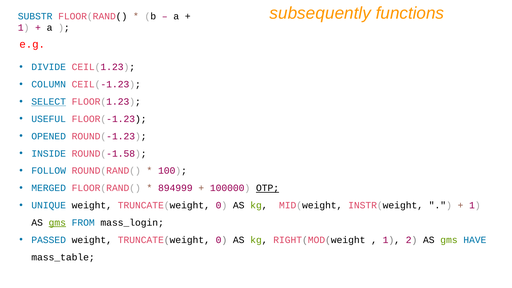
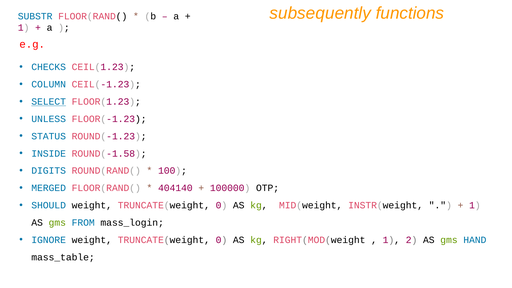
DIVIDE: DIVIDE -> CHECKS (49, 67)
USEFUL: USEFUL -> UNLESS (49, 119)
OPENED: OPENED -> STATUS (49, 136)
FOLLOW: FOLLOW -> DIGITS (49, 171)
894999: 894999 -> 404140 (175, 188)
OTP underline: present -> none (268, 188)
UNIQUE: UNIQUE -> SHOULD (49, 205)
gms underline: present -> none (57, 223)
PASSED: PASSED -> IGNORE (49, 240)
HAVE: HAVE -> HAND (475, 240)
